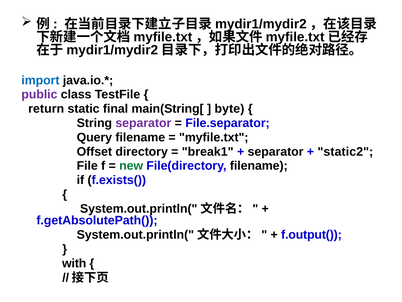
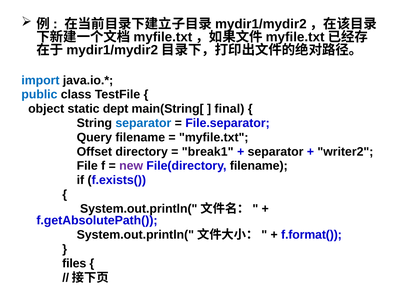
public colour: purple -> blue (39, 94)
return: return -> object (46, 109)
final: final -> dept (116, 109)
byte: byte -> final (229, 109)
separator colour: purple -> blue (143, 123)
static2: static2 -> writer2 (345, 151)
new colour: green -> purple (131, 166)
f.output(: f.output( -> f.format( (311, 234)
with: with -> files (74, 263)
